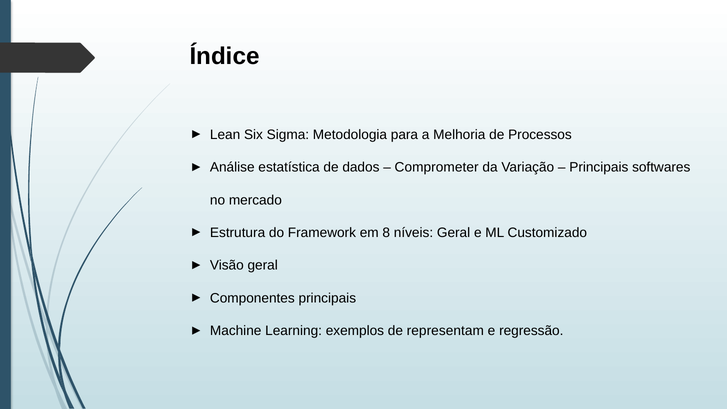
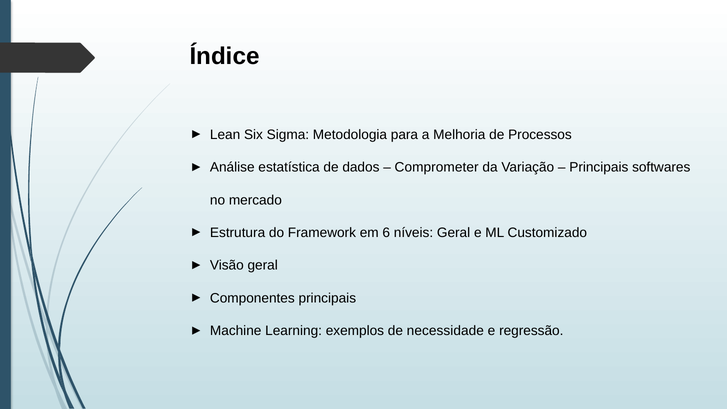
8: 8 -> 6 (386, 233)
representam: representam -> necessidade (445, 331)
